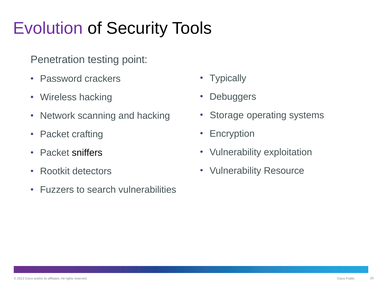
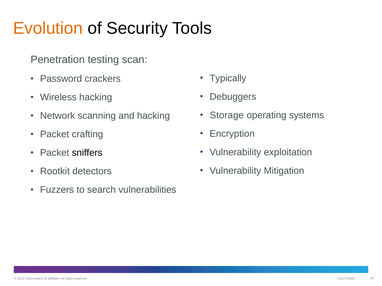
Evolution colour: purple -> orange (48, 28)
point: point -> scan (135, 60)
Resource: Resource -> Mitigation (284, 171)
